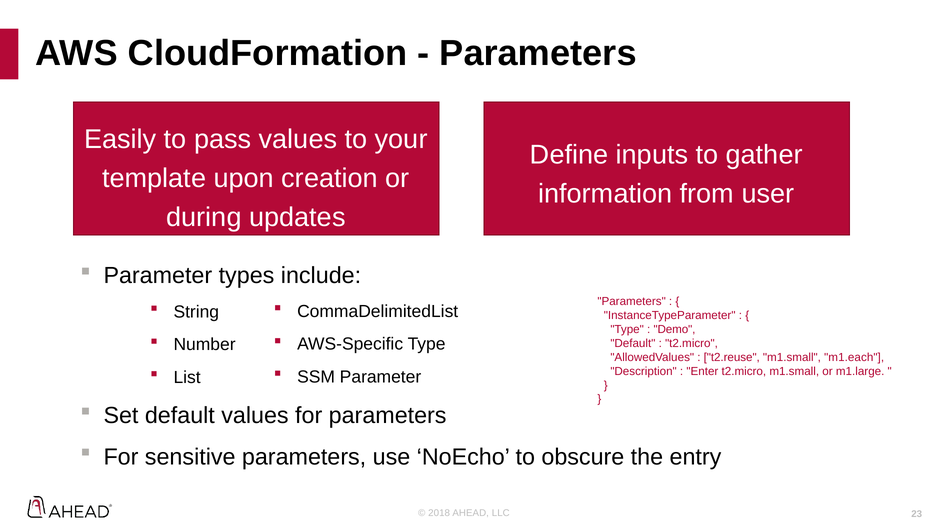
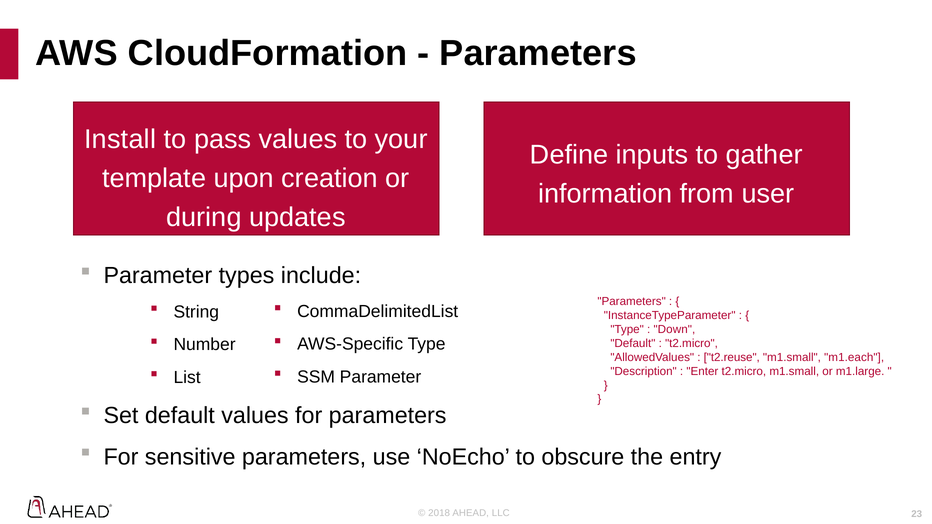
Easily: Easily -> Install (120, 139)
Demo: Demo -> Down (674, 329)
